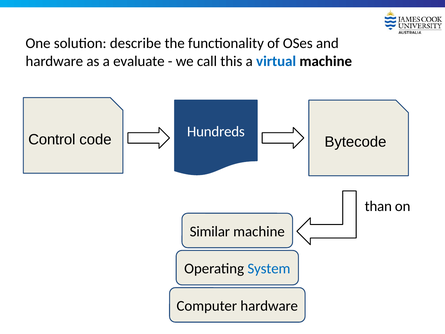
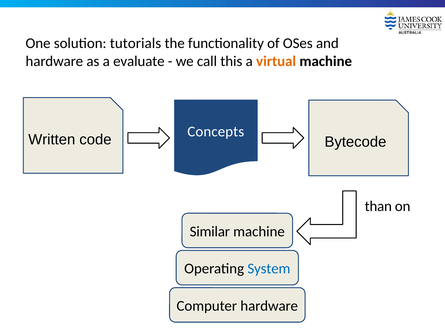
describe: describe -> tutorials (136, 43)
virtual colour: blue -> orange (276, 61)
Control: Control -> Written (52, 139)
Hundreds: Hundreds -> Concepts (216, 131)
